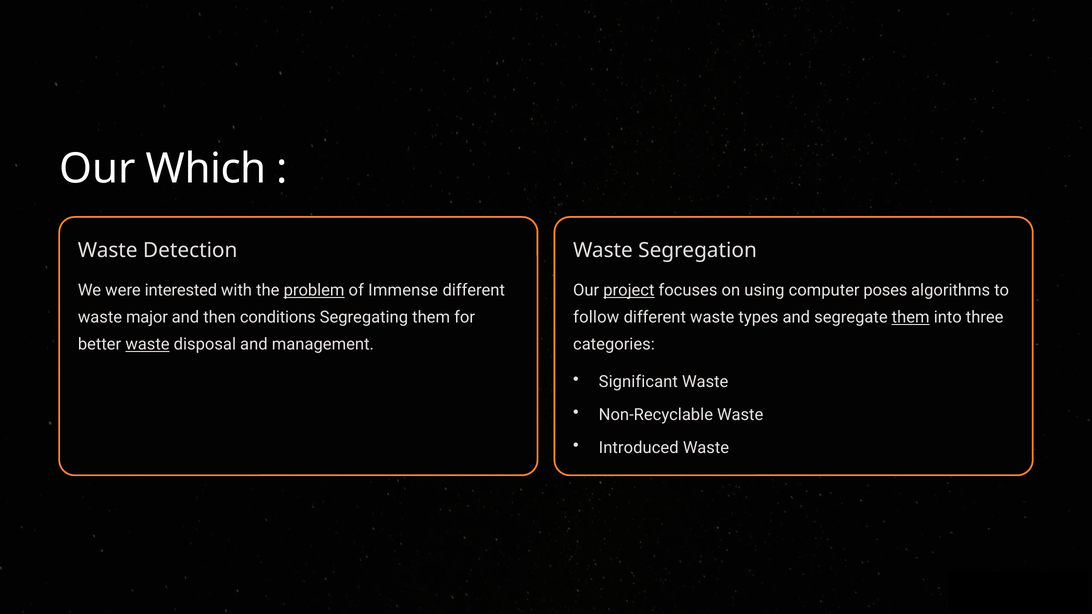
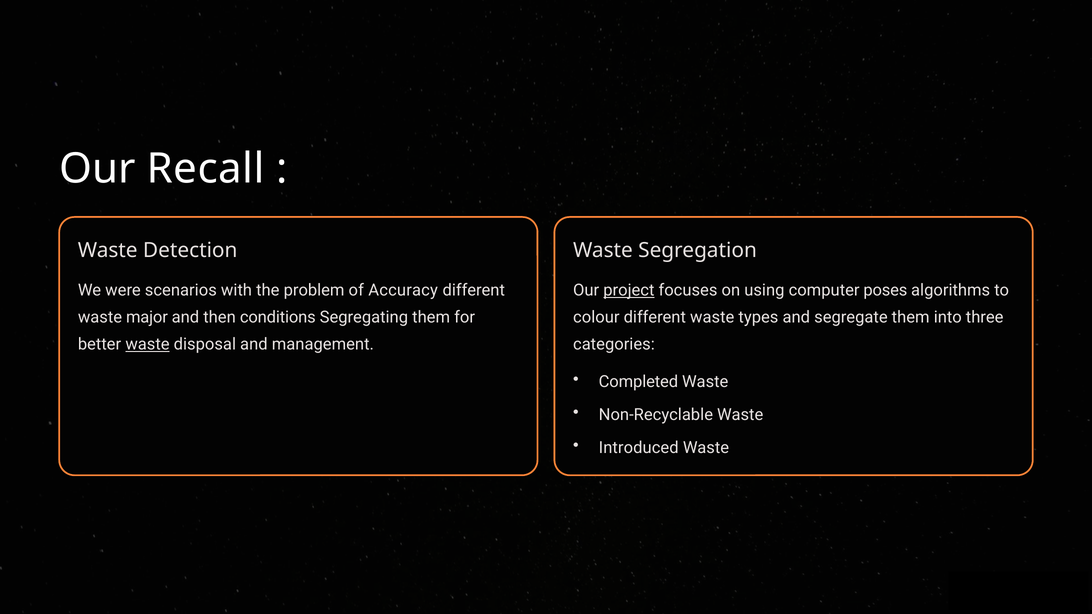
Which: Which -> Recall (206, 169)
interested: interested -> scenarios (181, 291)
problem underline: present -> none (314, 291)
Immense: Immense -> Accuracy (403, 291)
follow: follow -> colour (596, 318)
them underline: present -> none (911, 318)
Significant: Significant -> Completed (638, 382)
